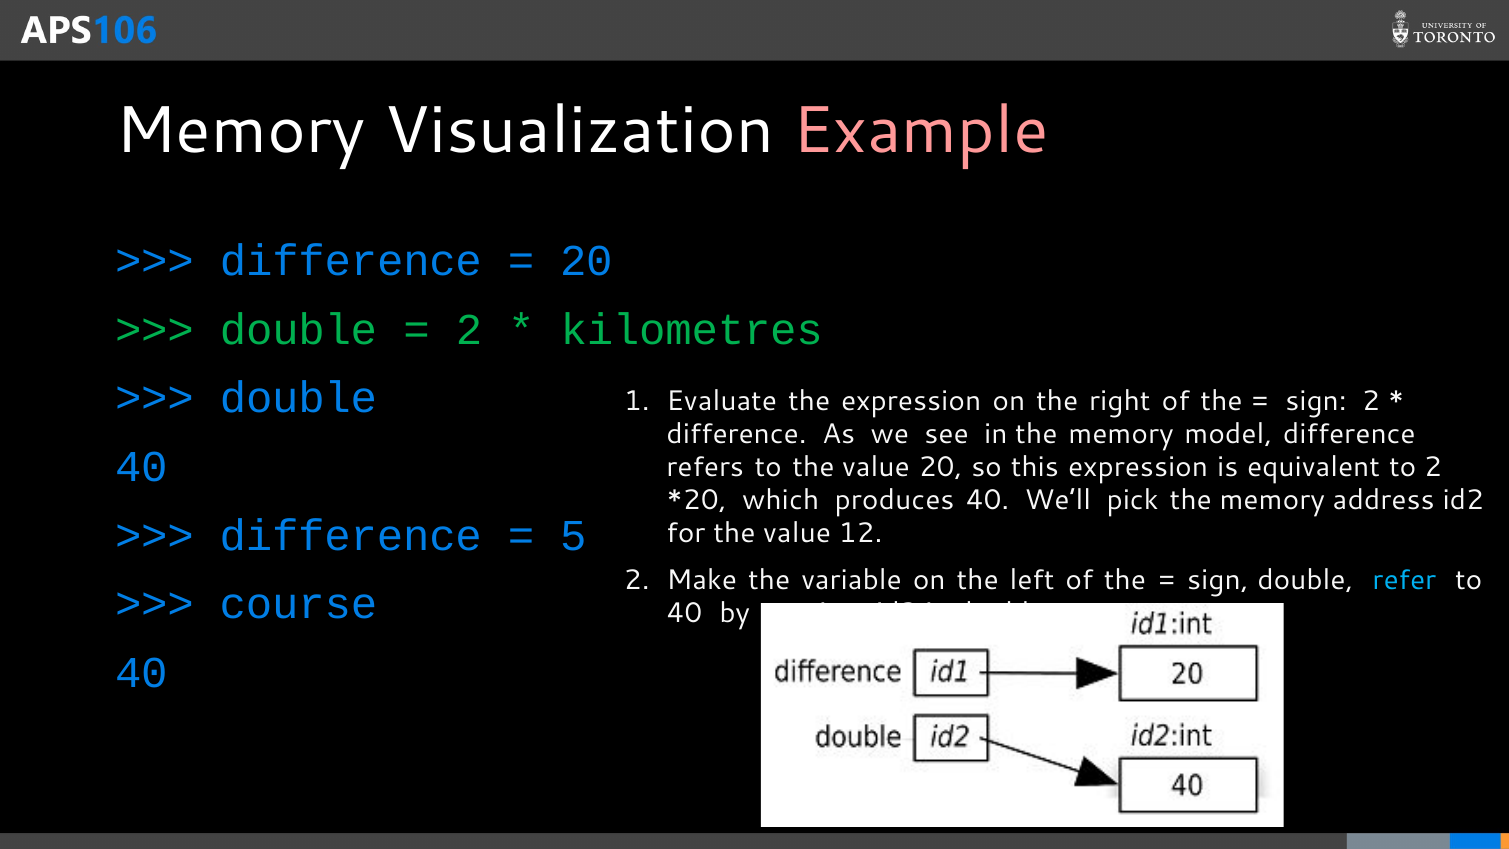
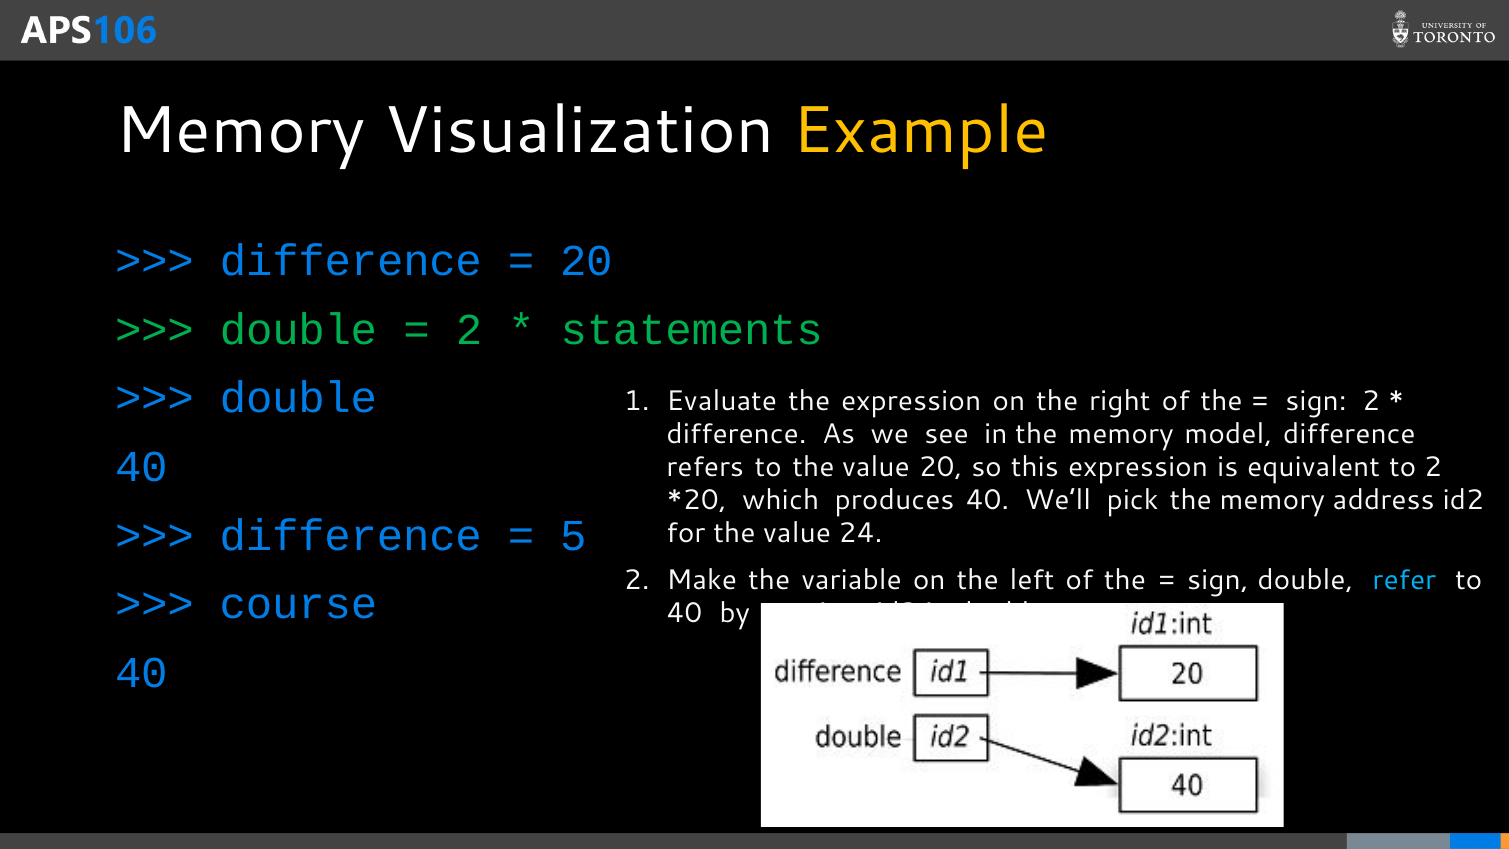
Example colour: pink -> yellow (921, 131)
kilometres: kilometres -> statements (692, 330)
12: 12 -> 24 (861, 533)
